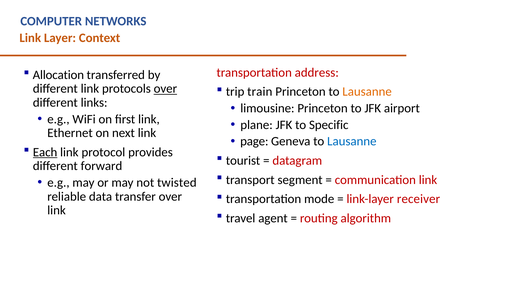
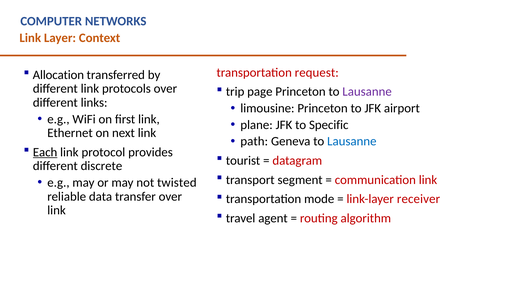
address: address -> request (317, 73)
over underline: present -> none (165, 89)
train: train -> page (260, 92)
Lausanne colour: orange -> purple (367, 92)
page: page -> path (254, 141)
forward: forward -> discrete (101, 166)
